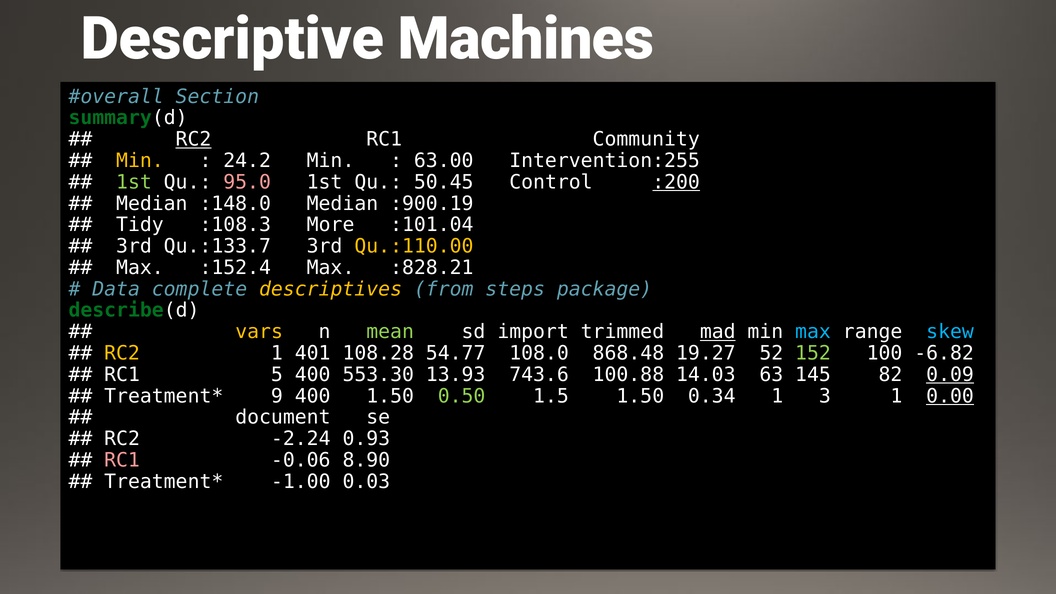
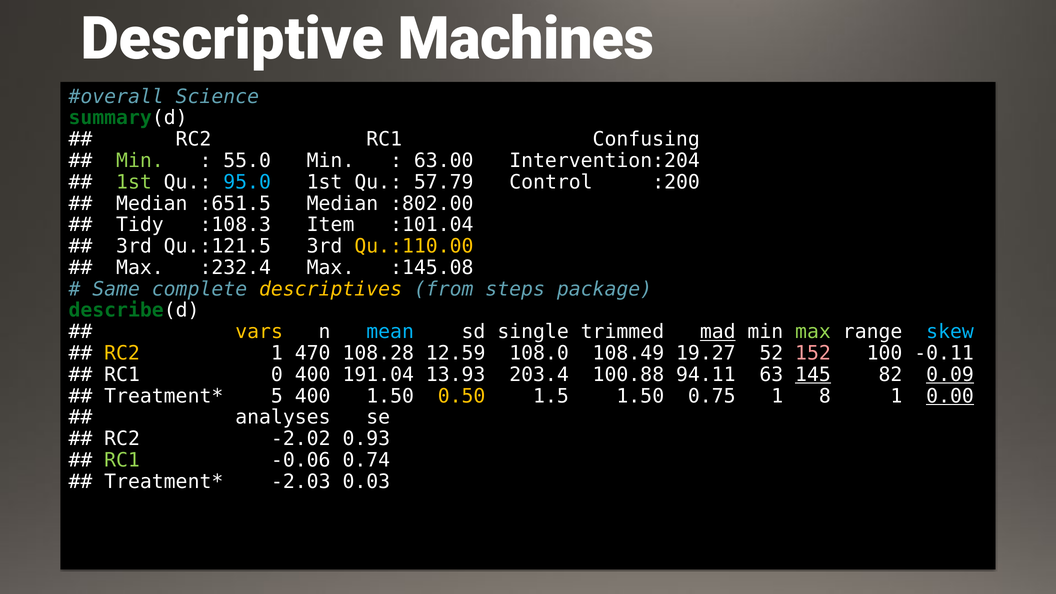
Section: Section -> Science (217, 97)
RC2 underline: present -> none (194, 139)
Community: Community -> Confusing (646, 139)
Min colour: yellow -> light green (140, 161)
24.2: 24.2 -> 55.0 (247, 161)
Intervention:255: Intervention:255 -> Intervention:204 (605, 161)
95.0 colour: pink -> light blue (247, 182)
50.45: 50.45 -> 57.79 (444, 182)
:200 underline: present -> none (676, 182)
:148.0: :148.0 -> :651.5 (235, 204)
:900.19: :900.19 -> :802.00 (432, 204)
More: More -> Item (331, 225)
Qu.:133.7: Qu.:133.7 -> Qu.:121.5 (217, 246)
:152.4: :152.4 -> :232.4 (235, 268)
:828.21: :828.21 -> :145.08 (432, 268)
Data: Data -> Same (116, 289)
mean colour: light green -> light blue (390, 332)
import: import -> single (533, 332)
max colour: light blue -> light green (813, 332)
401: 401 -> 470 (313, 353)
54.77: 54.77 -> 12.59 (456, 353)
868.48: 868.48 -> 108.49 (628, 353)
152 colour: light green -> pink (813, 353)
-6.82: -6.82 -> -0.11 (944, 353)
5: 5 -> 0 (277, 375)
553.30: 553.30 -> 191.04 (378, 375)
743.6: 743.6 -> 203.4 (539, 375)
14.03: 14.03 -> 94.11 (706, 375)
145 underline: none -> present (813, 375)
9: 9 -> 5 (277, 396)
0.50 colour: light green -> yellow (462, 396)
0.34: 0.34 -> 0.75 (712, 396)
3: 3 -> 8 (825, 396)
document: document -> analyses (283, 417)
-2.24: -2.24 -> -2.02 (301, 439)
RC1 colour: pink -> light green (122, 460)
8.90: 8.90 -> 0.74 (366, 460)
-1.00: -1.00 -> -2.03 (301, 482)
